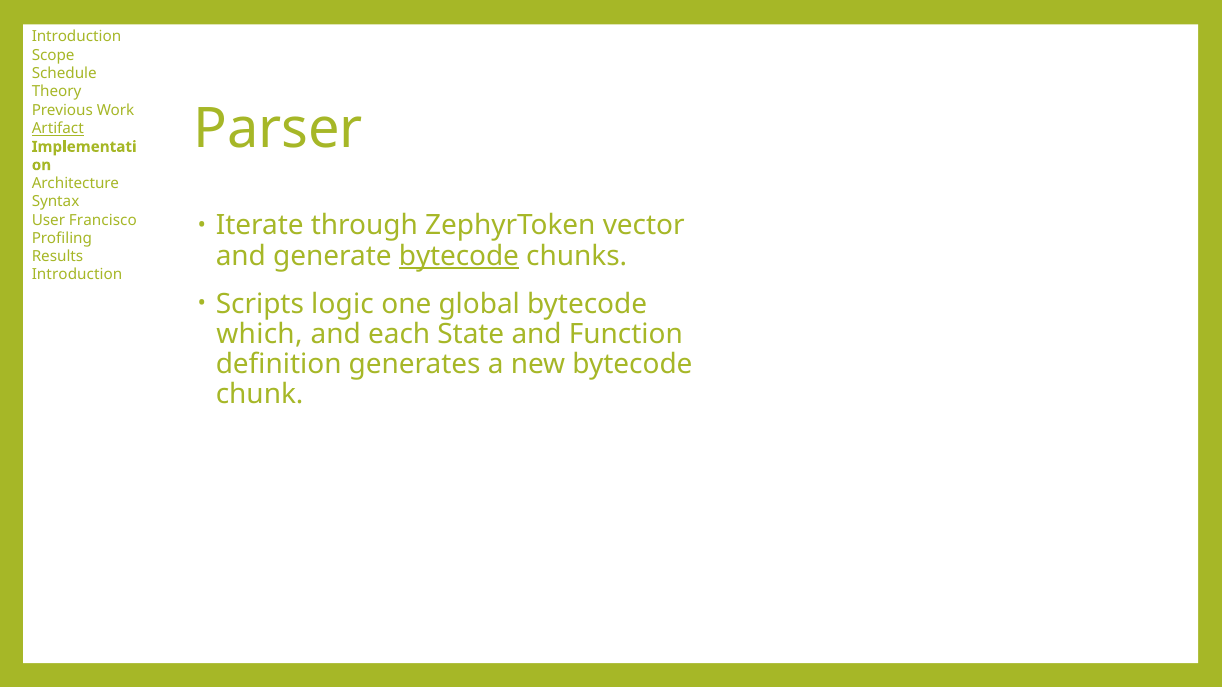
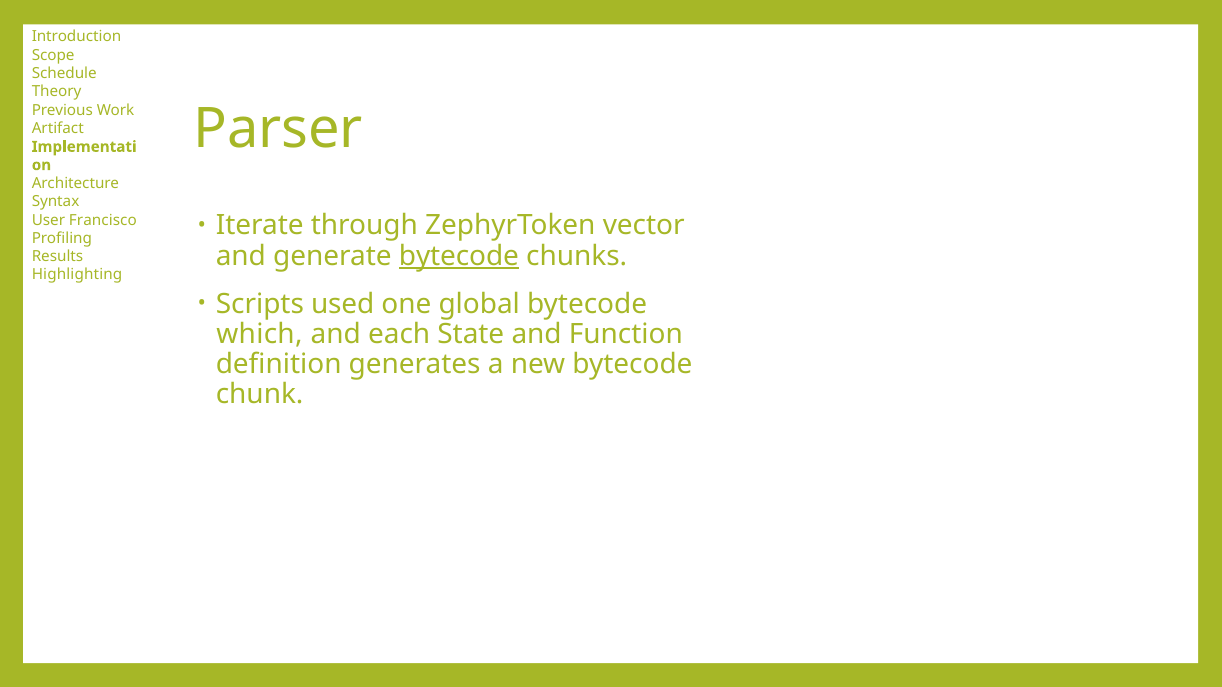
Artifact underline: present -> none (58, 128)
Introduction: Introduction -> Highlighting (77, 275)
logic: logic -> used (343, 304)
